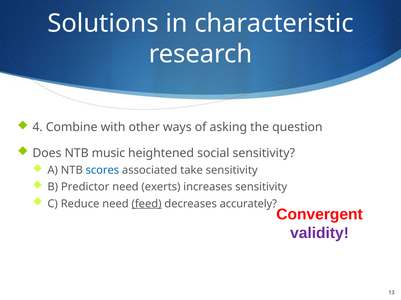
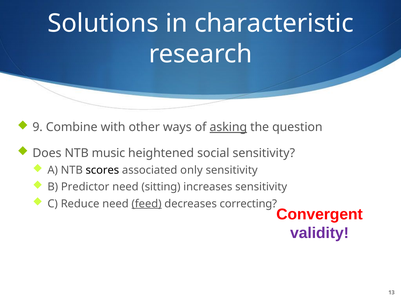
4: 4 -> 9 (38, 128)
asking underline: none -> present (228, 128)
scores colour: blue -> black (102, 171)
take: take -> only (191, 171)
exerts: exerts -> sitting (161, 187)
accurately: accurately -> correcting (248, 204)
